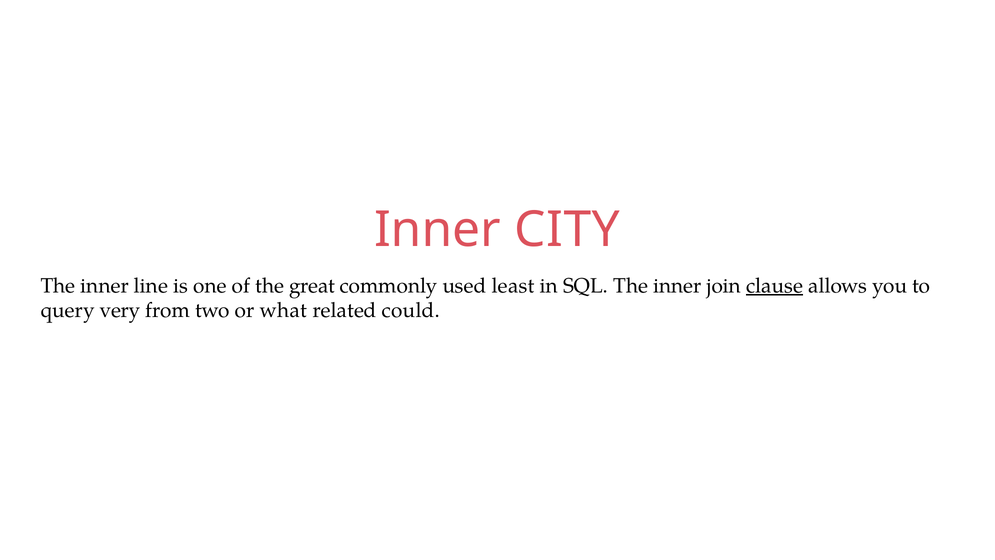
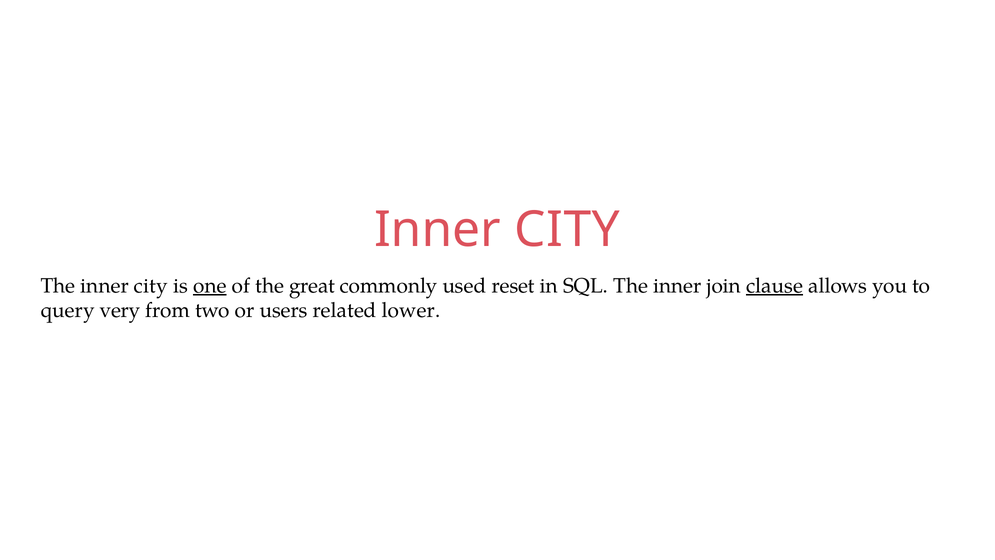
The inner line: line -> city (151, 286)
one underline: none -> present (210, 286)
least: least -> reset (513, 286)
what: what -> users (284, 310)
could: could -> lower (411, 310)
